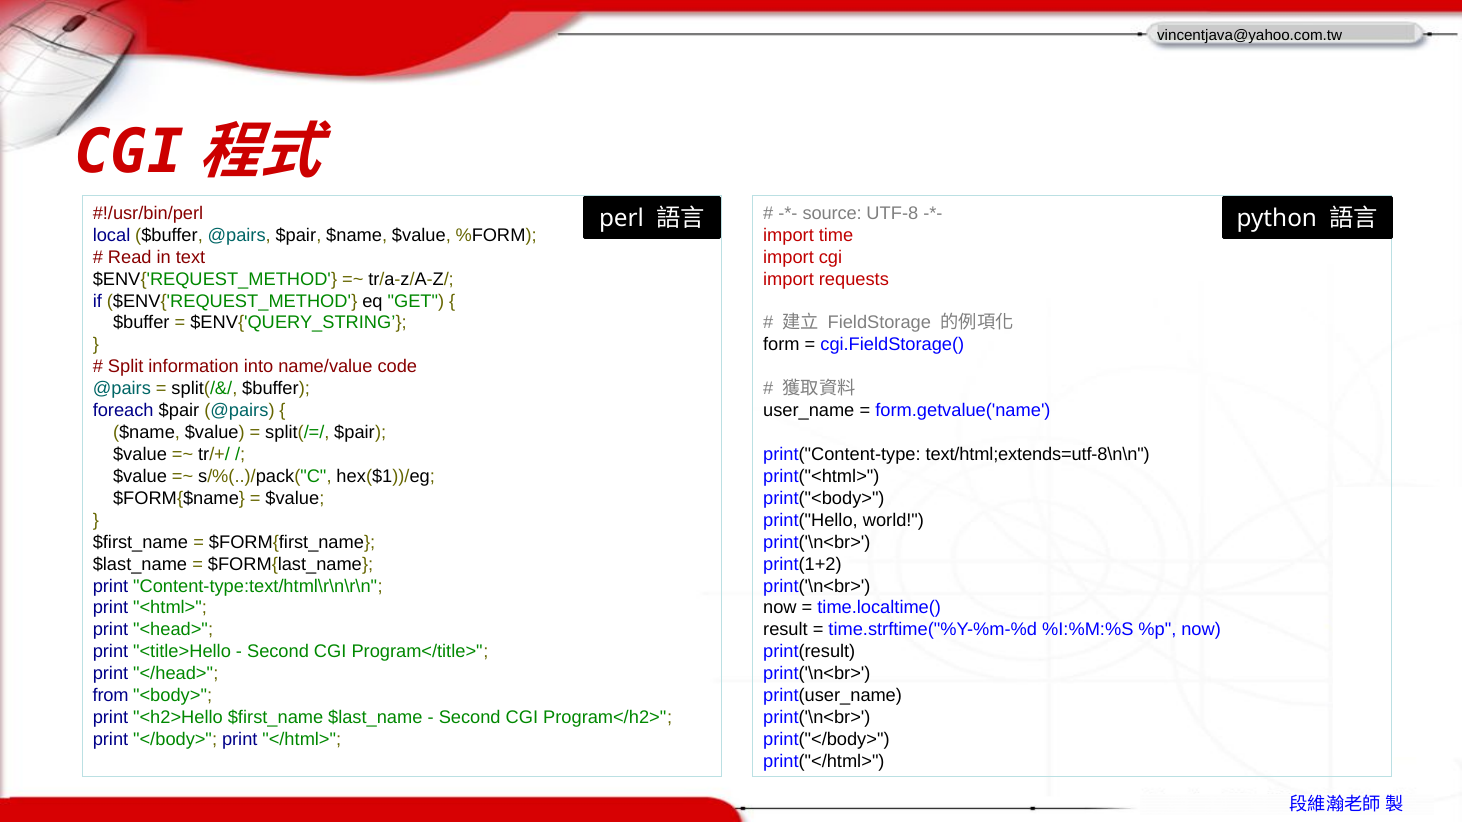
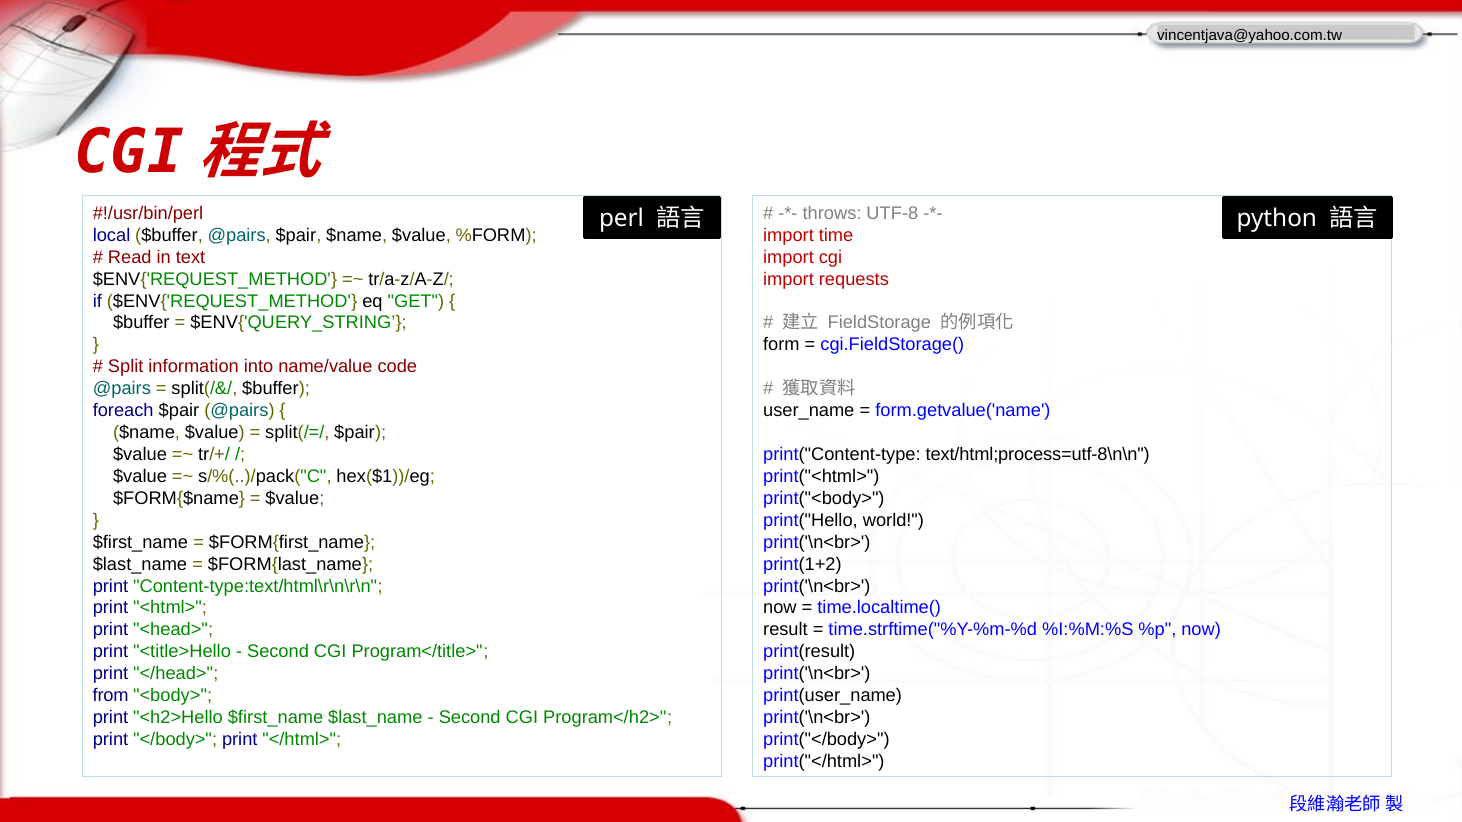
source: source -> throws (832, 213)
text/html;extends=utf-8\n\n: text/html;extends=utf-8\n\n -> text/html;process=utf-8\n\n (1038, 455)
